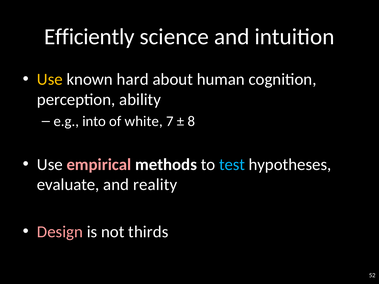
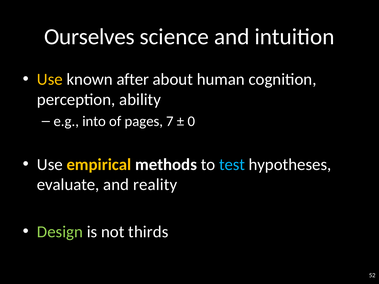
Efficiently: Efficiently -> Ourselves (89, 37)
hard: hard -> after (133, 80)
white: white -> pages (144, 121)
8: 8 -> 0 (191, 121)
empirical colour: pink -> yellow (99, 165)
Design colour: pink -> light green (60, 232)
